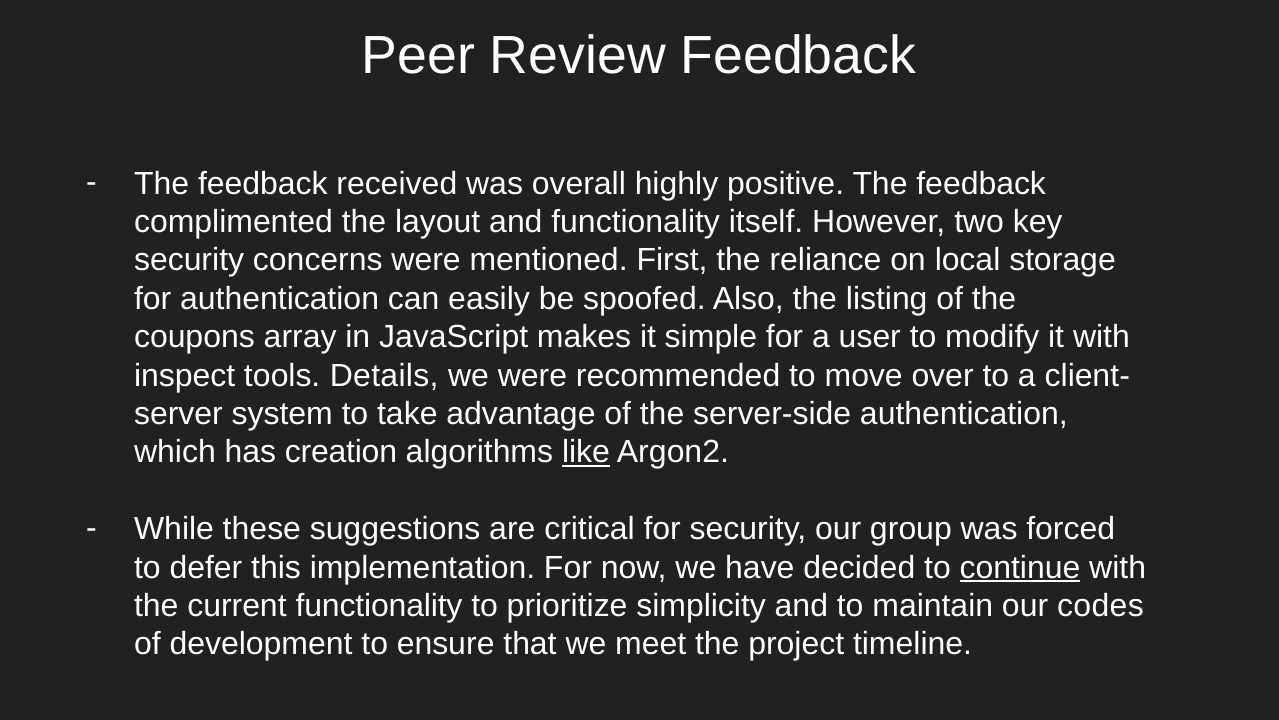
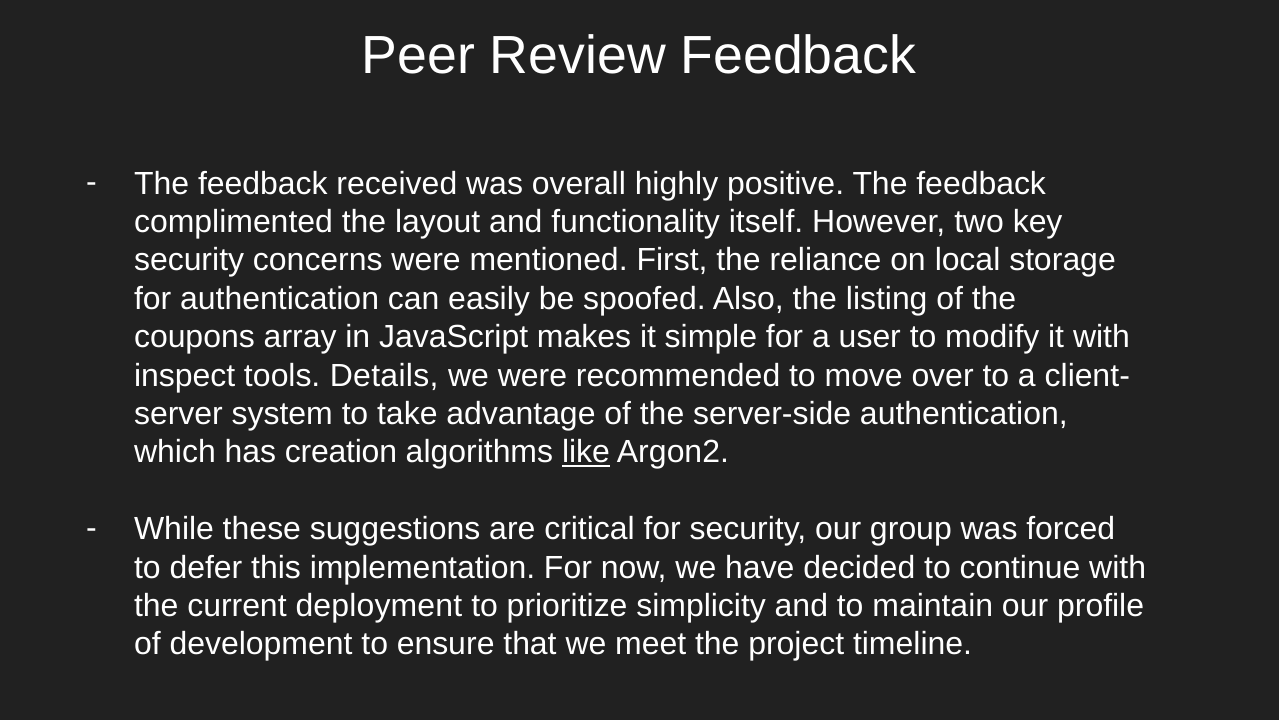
continue underline: present -> none (1020, 567)
current functionality: functionality -> deployment (379, 606)
codes: codes -> profile (1101, 606)
